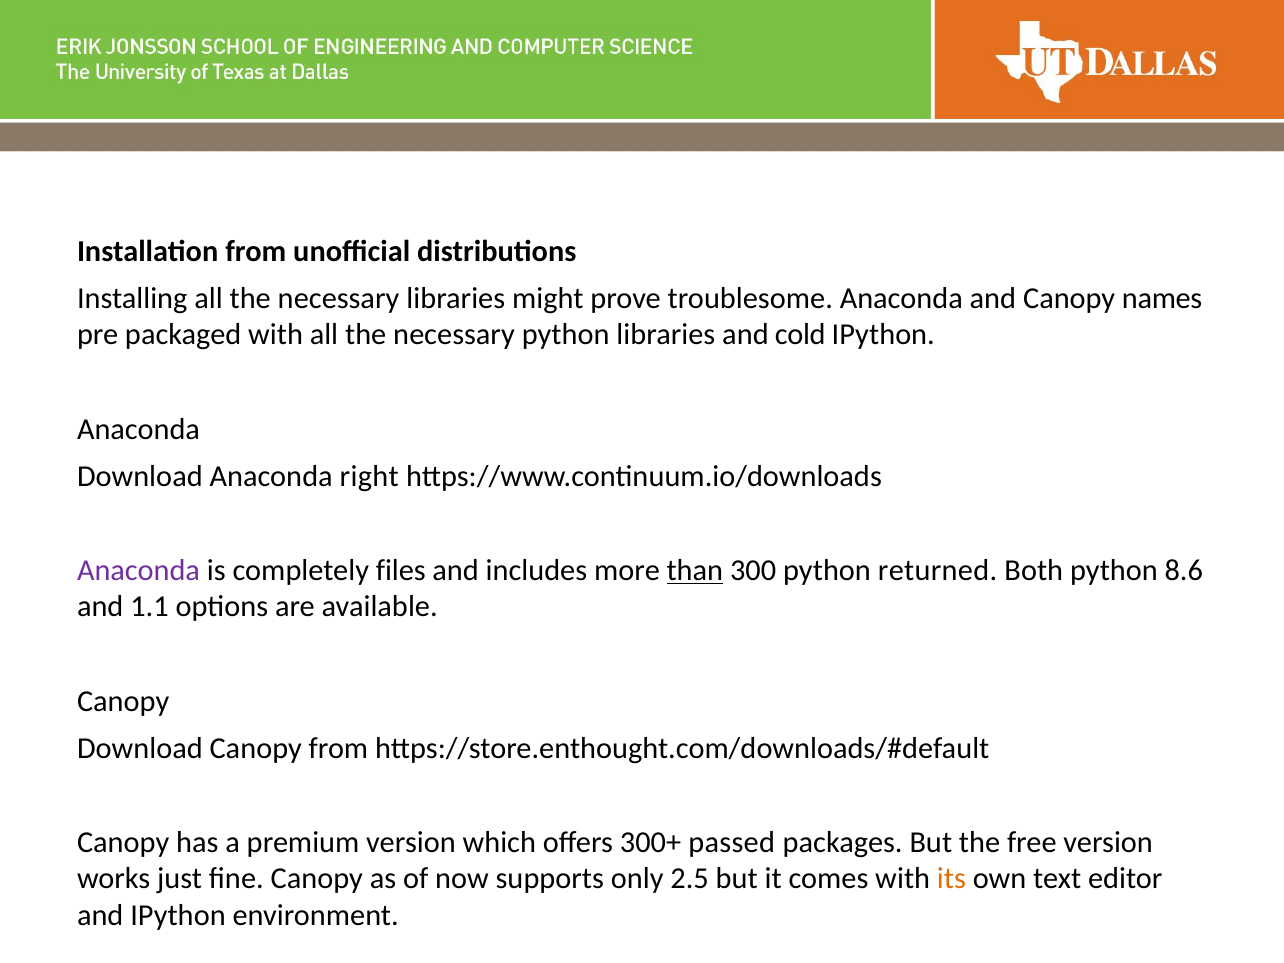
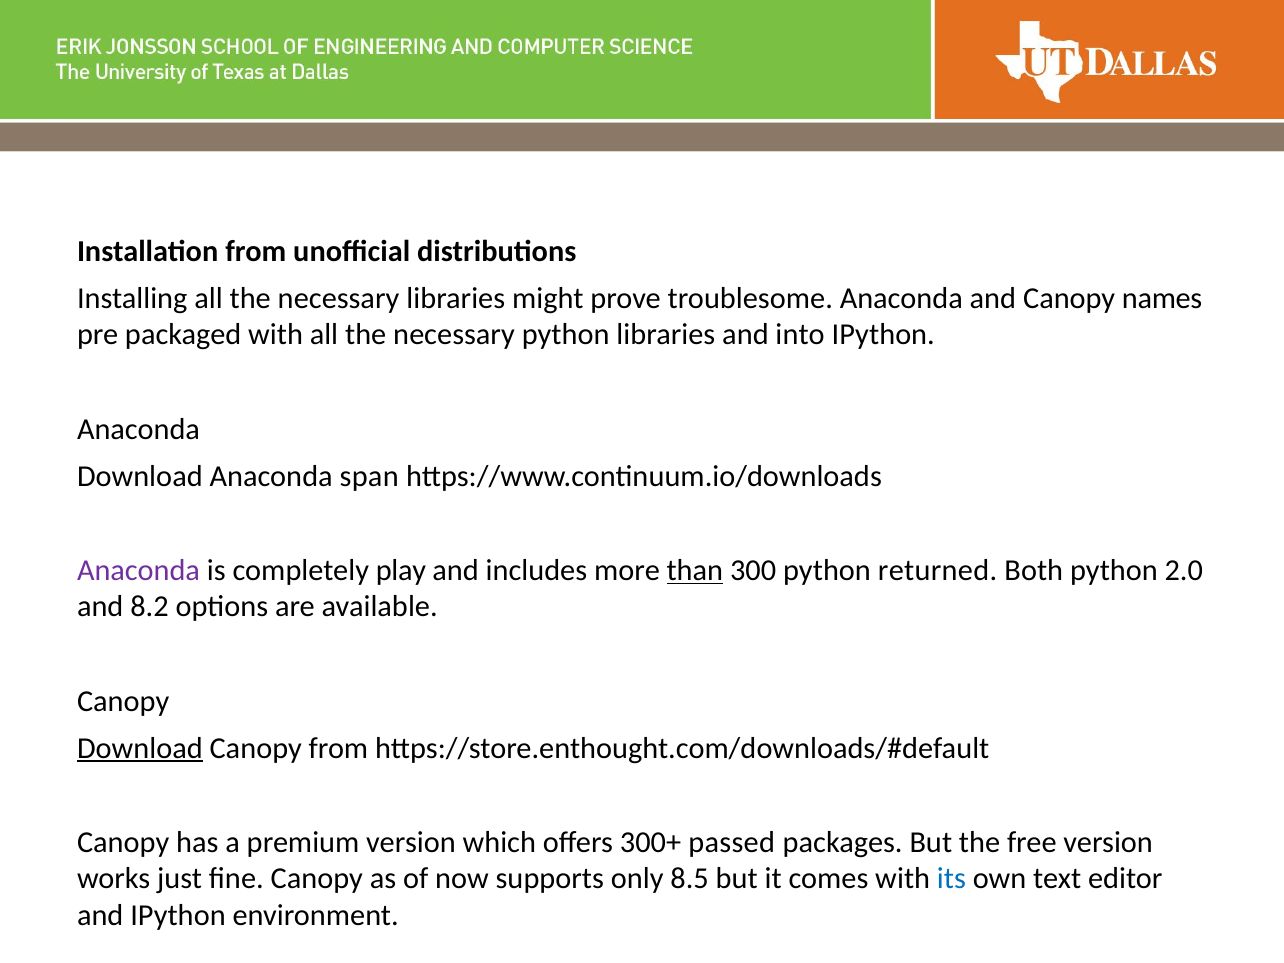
cold: cold -> into (800, 335)
right: right -> span (369, 476)
files: files -> play (401, 571)
8.6: 8.6 -> 2.0 (1184, 571)
1.1: 1.1 -> 8.2 (149, 607)
Download underline: none -> present (140, 748)
2.5: 2.5 -> 8.5 (690, 879)
its colour: orange -> blue (951, 879)
